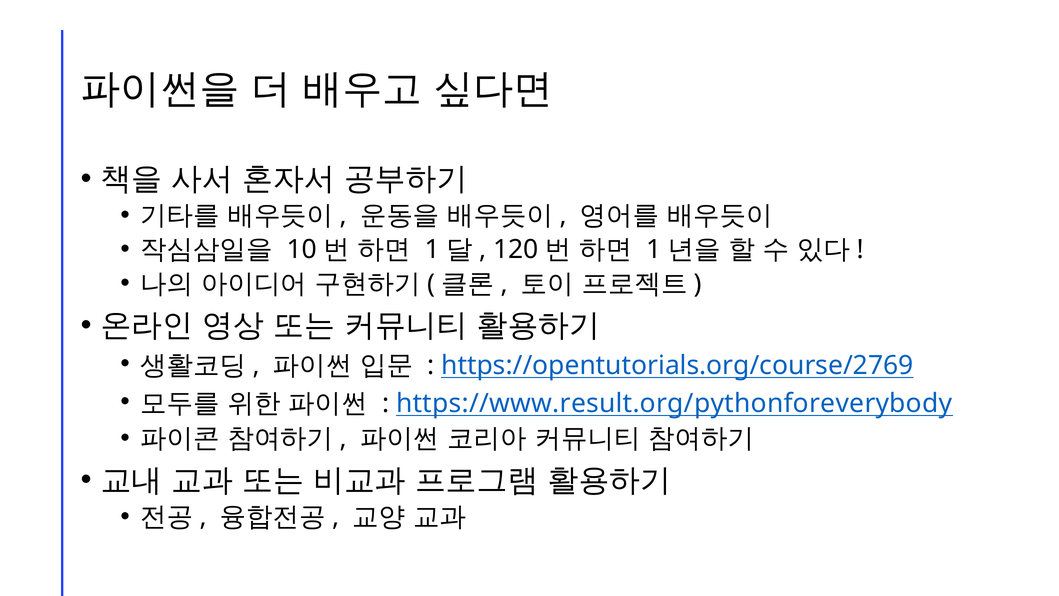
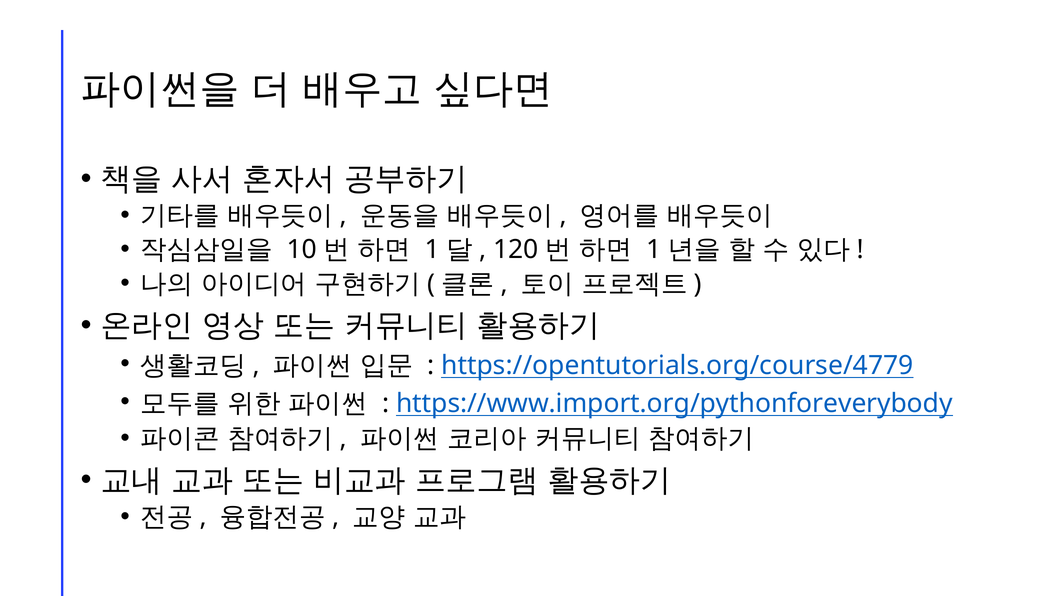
https://opentutorials.org/course/2769: https://opentutorials.org/course/2769 -> https://opentutorials.org/course/4779 (677, 365)
https://www.result.org/pythonforeverybody: https://www.result.org/pythonforeverybody -> https://www.import.org/pythonforeverybody (674, 403)
